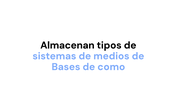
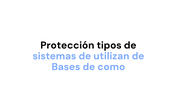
Almacenan: Almacenan -> Protección (67, 45)
medios: medios -> utilizan (111, 56)
